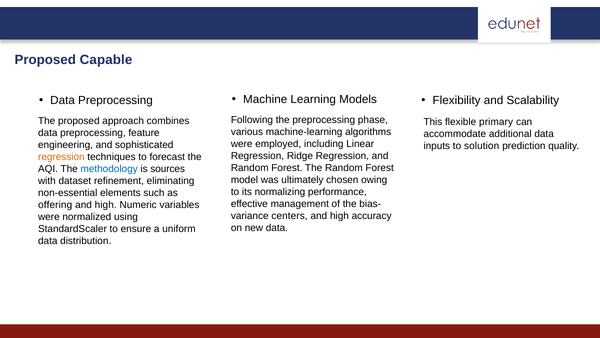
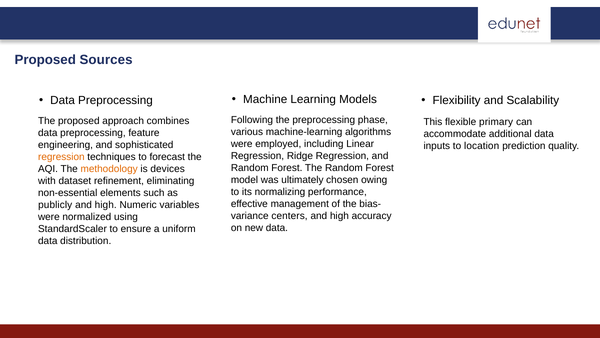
Capable: Capable -> Sources (106, 60)
solution: solution -> location (482, 146)
methodology colour: blue -> orange (109, 169)
sources: sources -> devices (168, 169)
offering: offering -> publicly (55, 205)
